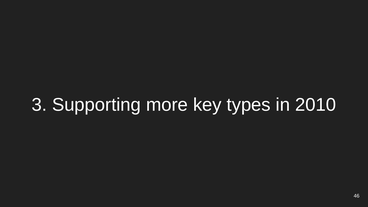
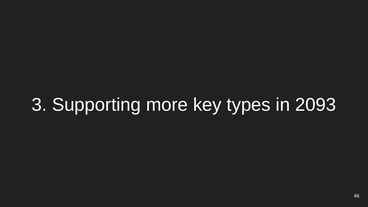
2010: 2010 -> 2093 (316, 105)
